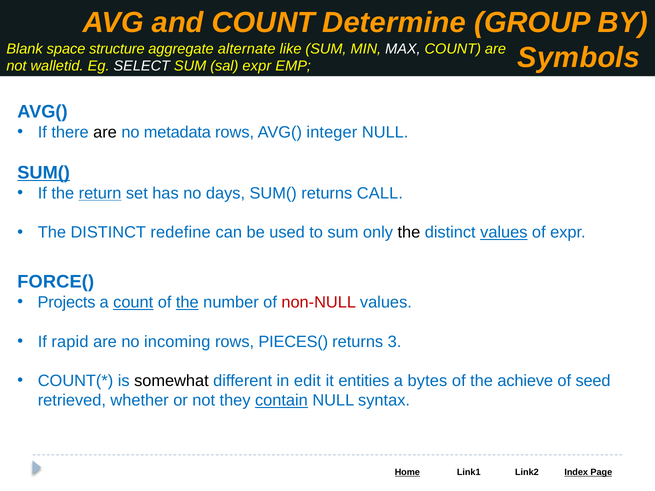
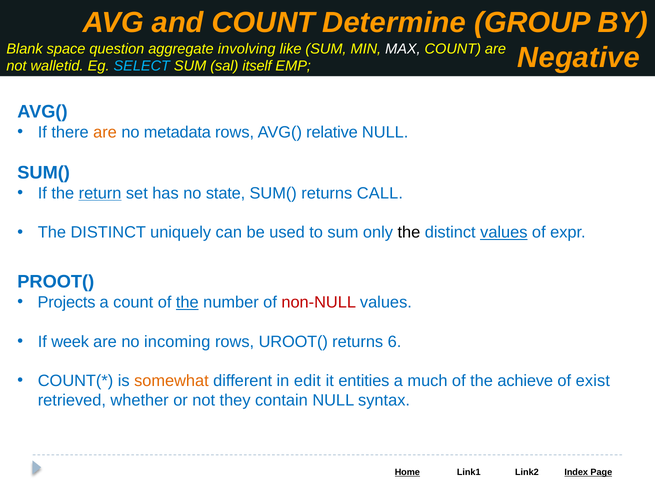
structure: structure -> question (117, 49)
alternate: alternate -> involving (247, 49)
Symbols: Symbols -> Negative (579, 58)
SELECT colour: white -> light blue (142, 66)
sal expr: expr -> itself (257, 66)
are colour: black -> orange (105, 132)
integer: integer -> relative (332, 132)
SUM( underline: present -> none (44, 173)
days: days -> state (226, 193)
redefine: redefine -> uniquely (181, 233)
FORCE(: FORCE( -> PROOT( (56, 282)
count underline: present -> none (133, 302)
rapid: rapid -> week (70, 342)
PIECES(: PIECES( -> UROOT( (293, 342)
3: 3 -> 6 (395, 342)
somewhat colour: black -> orange (171, 381)
bytes: bytes -> much (428, 381)
seed: seed -> exist (593, 381)
contain underline: present -> none (281, 401)
